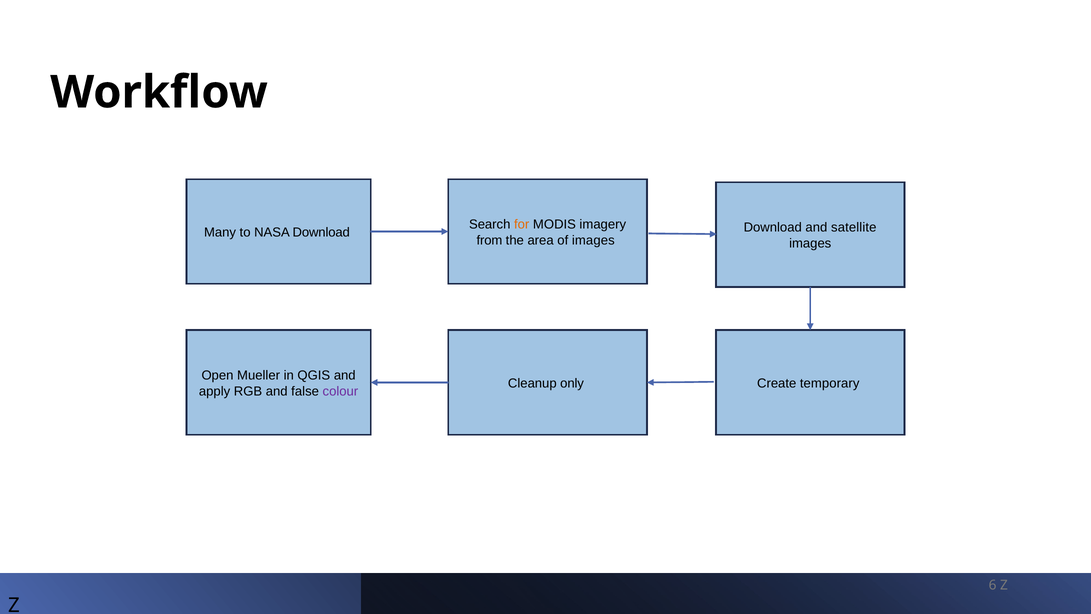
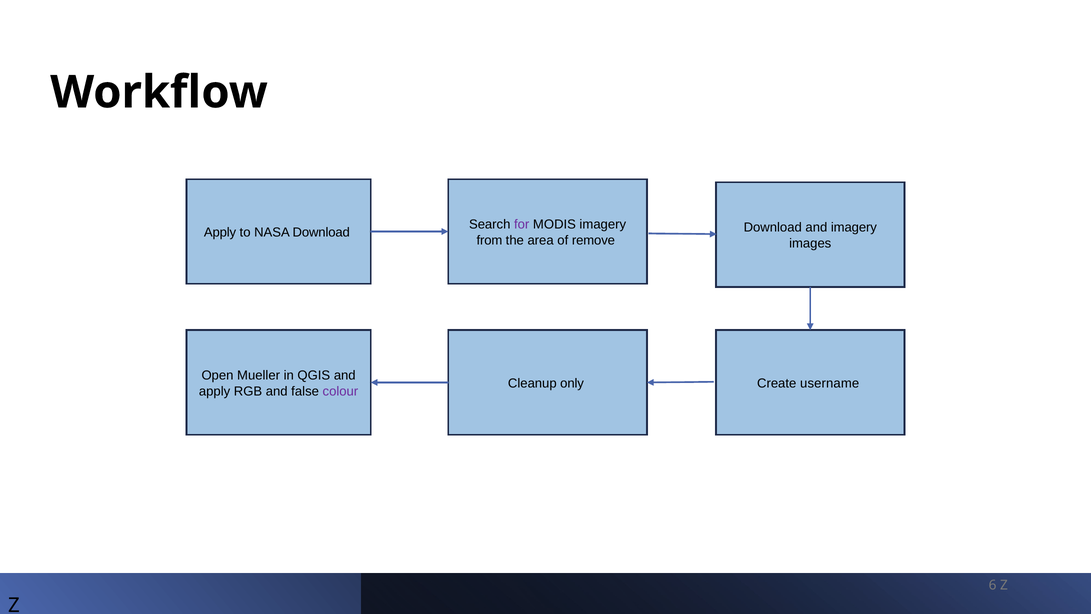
for colour: orange -> purple (522, 224)
and satellite: satellite -> imagery (854, 228)
Many: Many -> Apply (220, 232)
of images: images -> remove (593, 240)
temporary: temporary -> username (830, 383)
